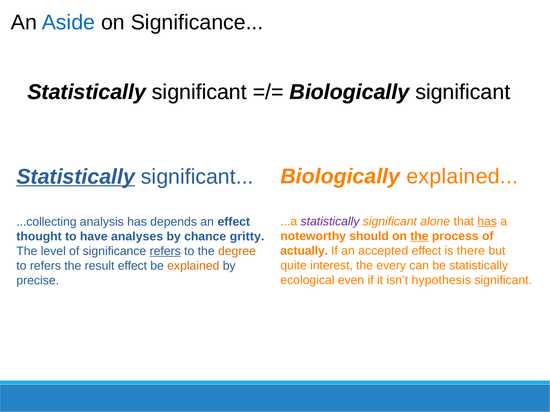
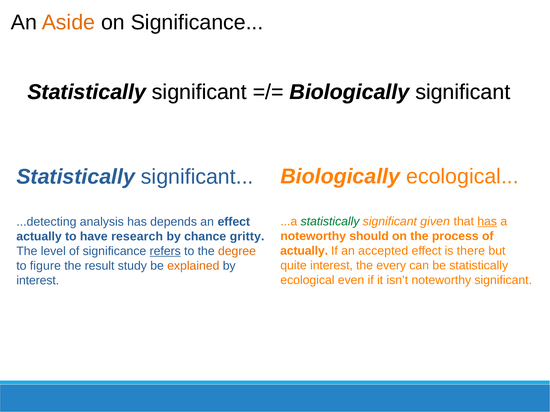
Aside colour: blue -> orange (68, 23)
Biologically explained: explained -> ecological (462, 177)
Statistically underline: present -> none (76, 177)
statistically colour: purple -> green (330, 222)
alone: alone -> given (435, 222)
...collecting: ...collecting -> ...detecting (46, 222)
the underline: present -> none (419, 236)
thought: thought -> actually (39, 237)
analyses: analyses -> research (137, 237)
to refers: refers -> figure (45, 266)
result effect: effect -> study (132, 266)
isn’t hypothesis: hypothesis -> noteworthy (441, 280)
precise: precise -> interest (38, 281)
